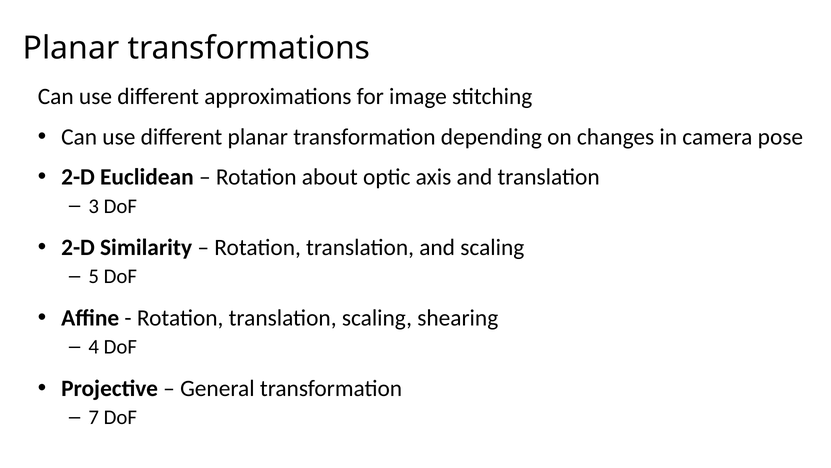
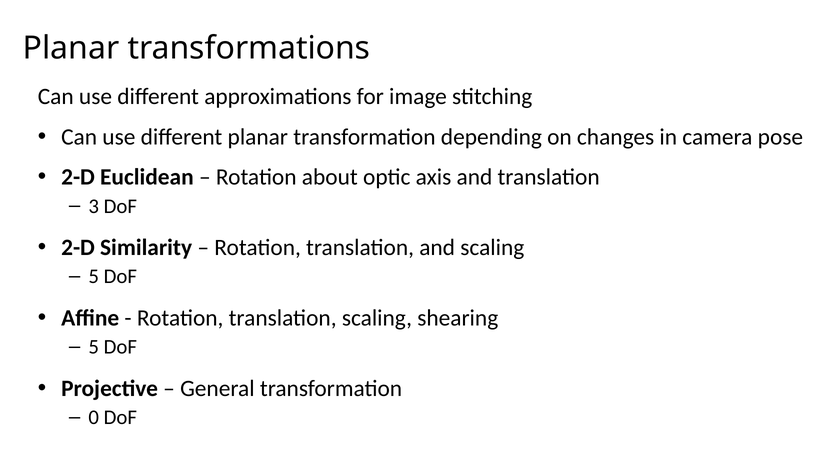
4: 4 -> 5 (94, 347)
7: 7 -> 0 (94, 417)
